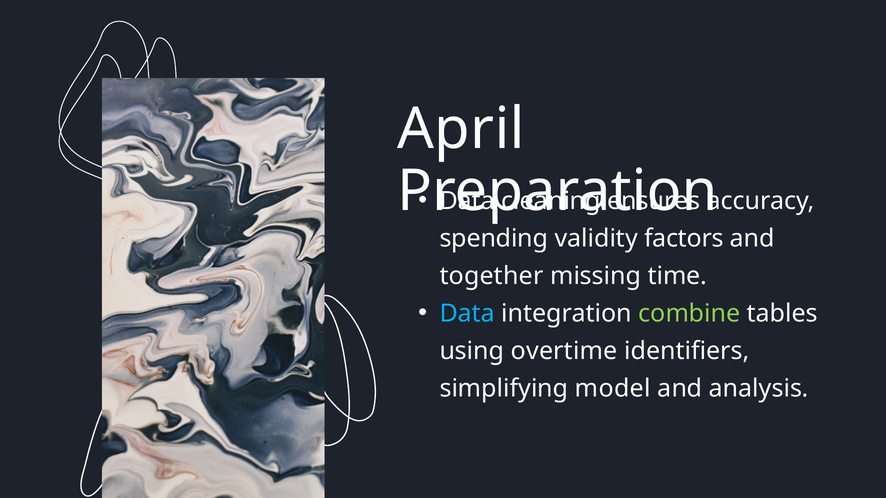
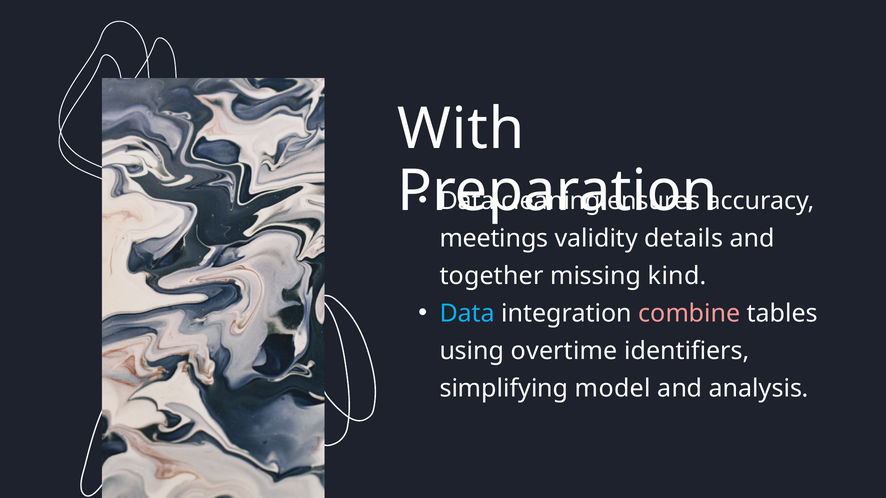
April: April -> With (461, 129)
spending: spending -> meetings (494, 239)
factors: factors -> details (684, 239)
time: time -> kind (677, 276)
combine colour: light green -> pink (689, 314)
